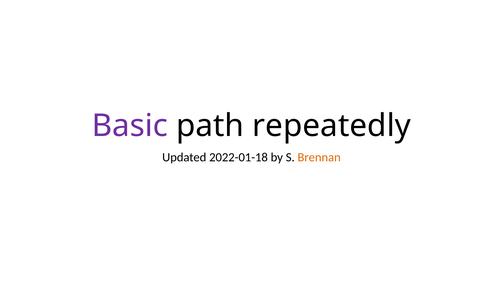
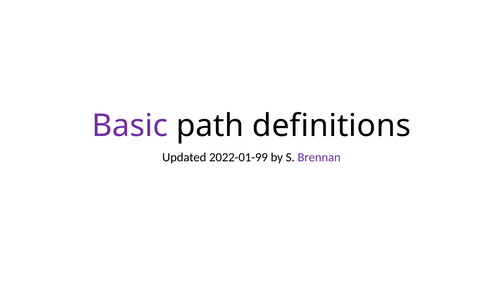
repeatedly: repeatedly -> definitions (331, 126)
2022-01-18: 2022-01-18 -> 2022-01-99 (239, 157)
Brennan colour: orange -> purple (319, 157)
